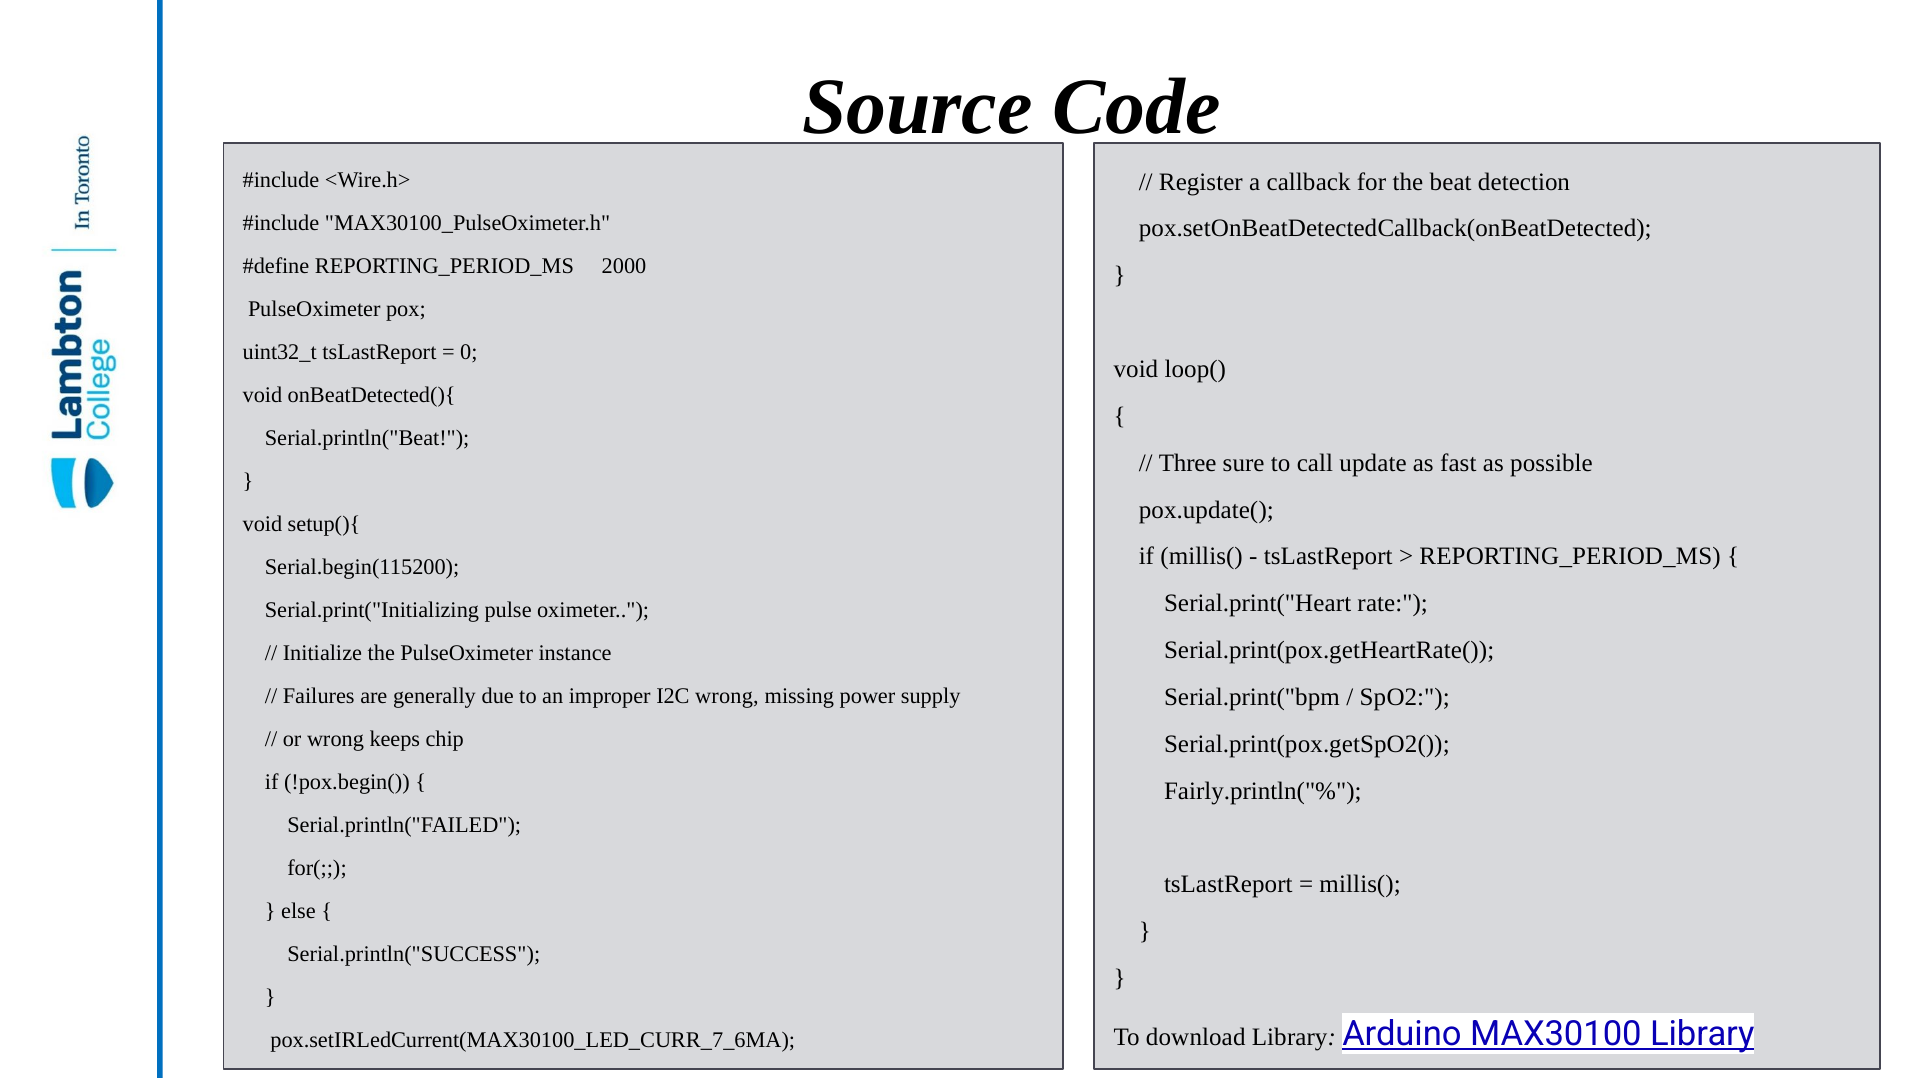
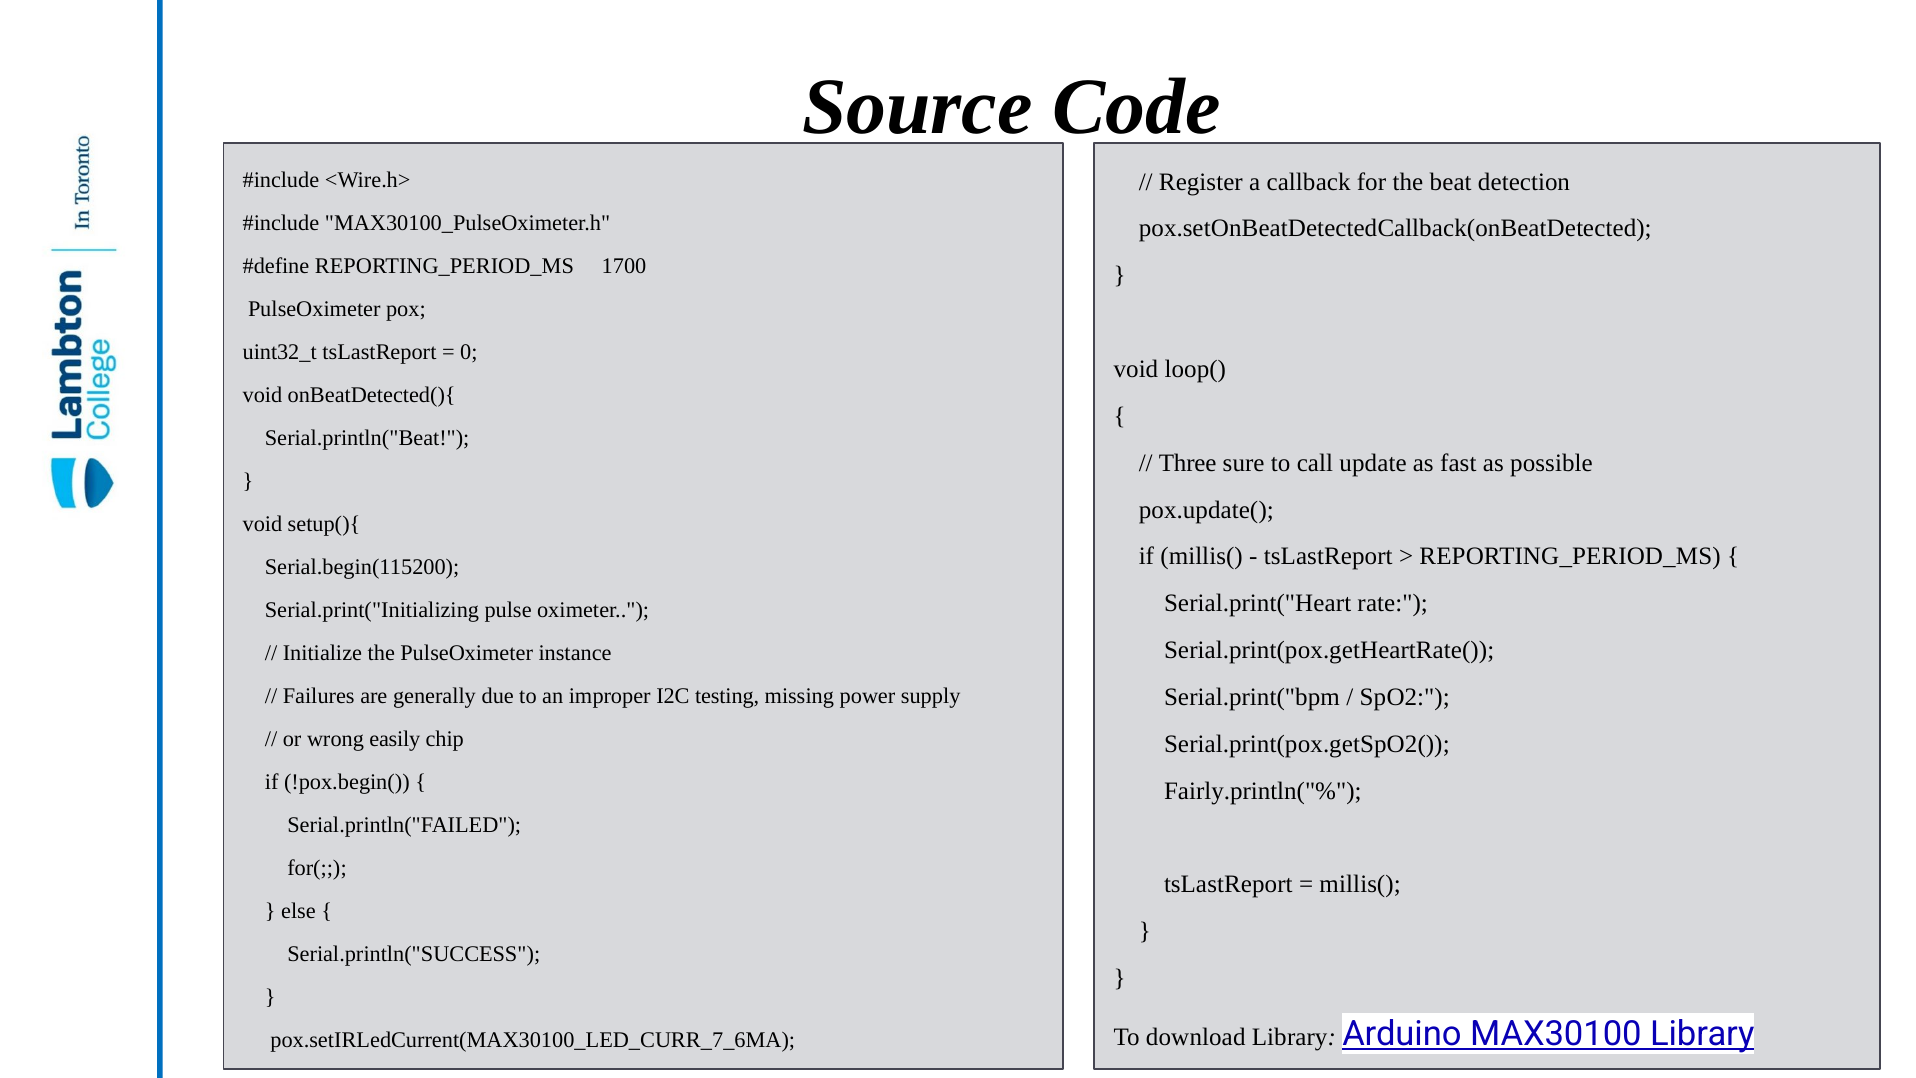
2000: 2000 -> 1700 (624, 266)
I2C wrong: wrong -> testing (727, 696)
keeps: keeps -> easily (395, 739)
